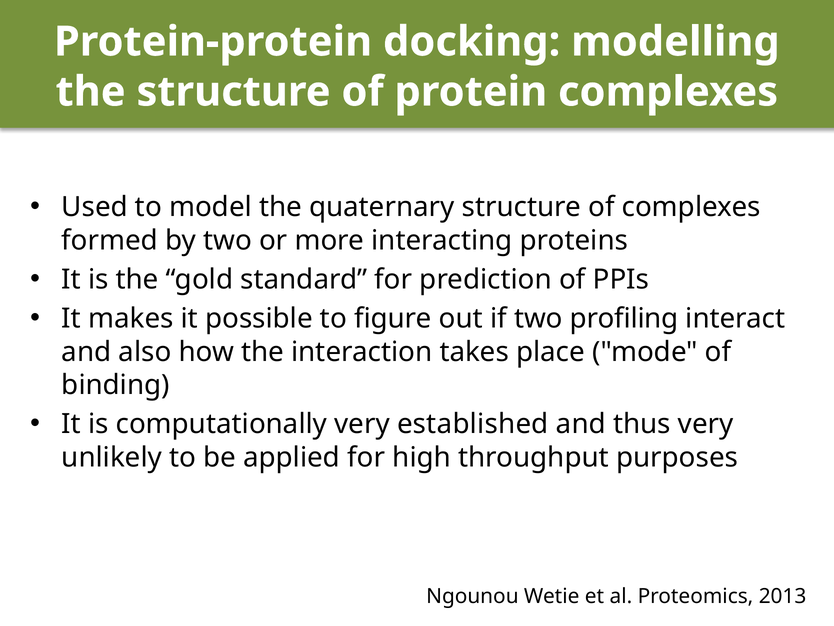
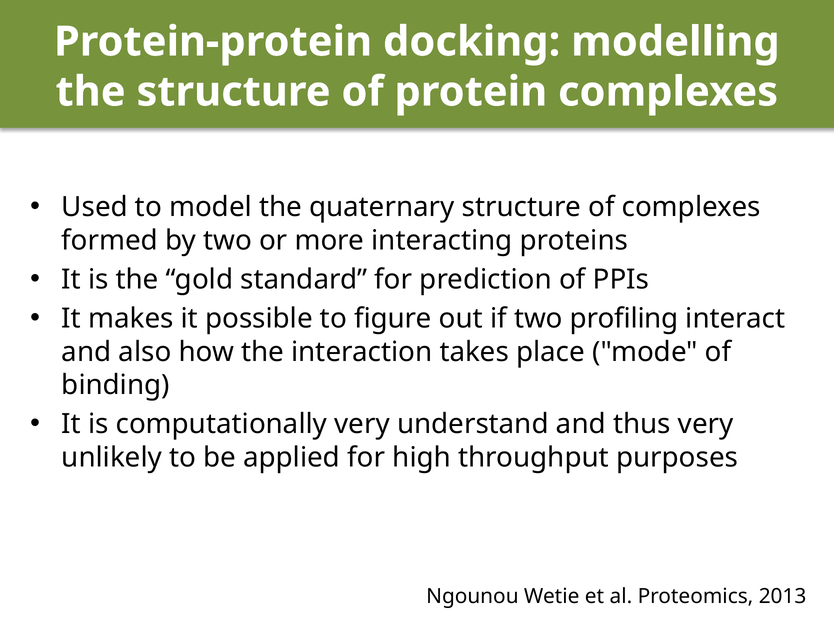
established: established -> understand (473, 424)
